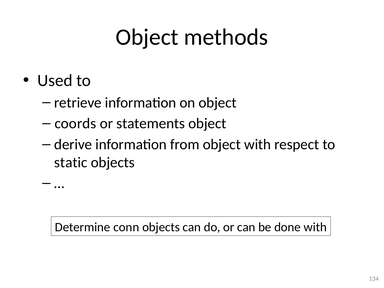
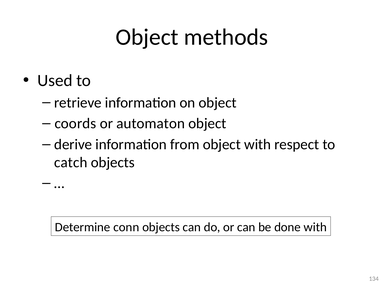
statements: statements -> automaton (151, 124)
static: static -> catch (71, 162)
